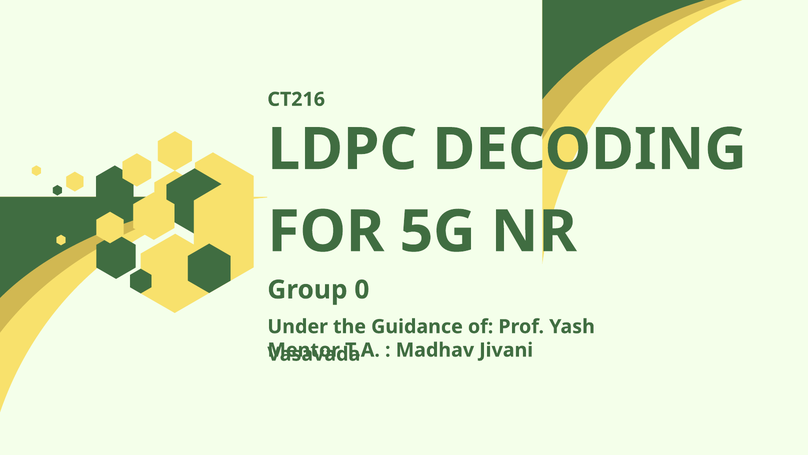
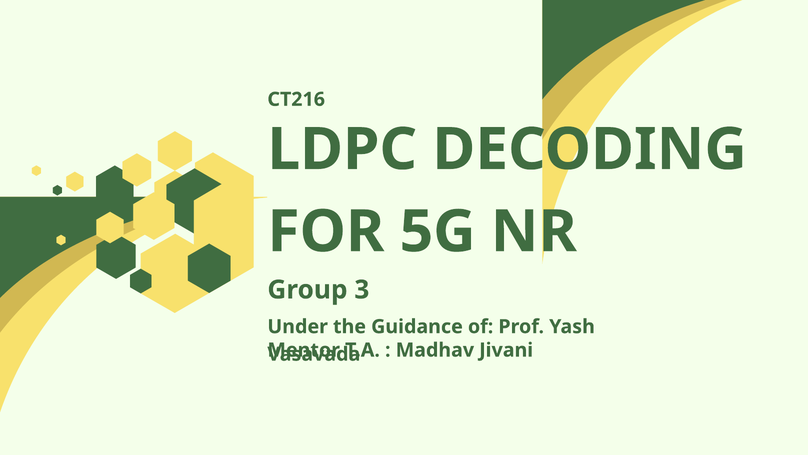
0: 0 -> 3 (362, 290)
